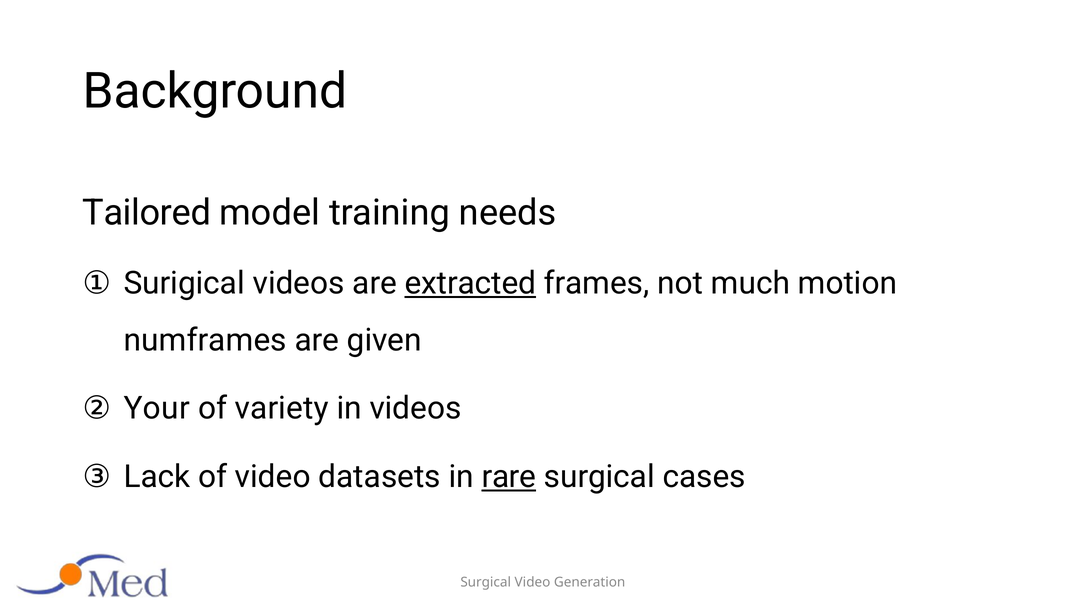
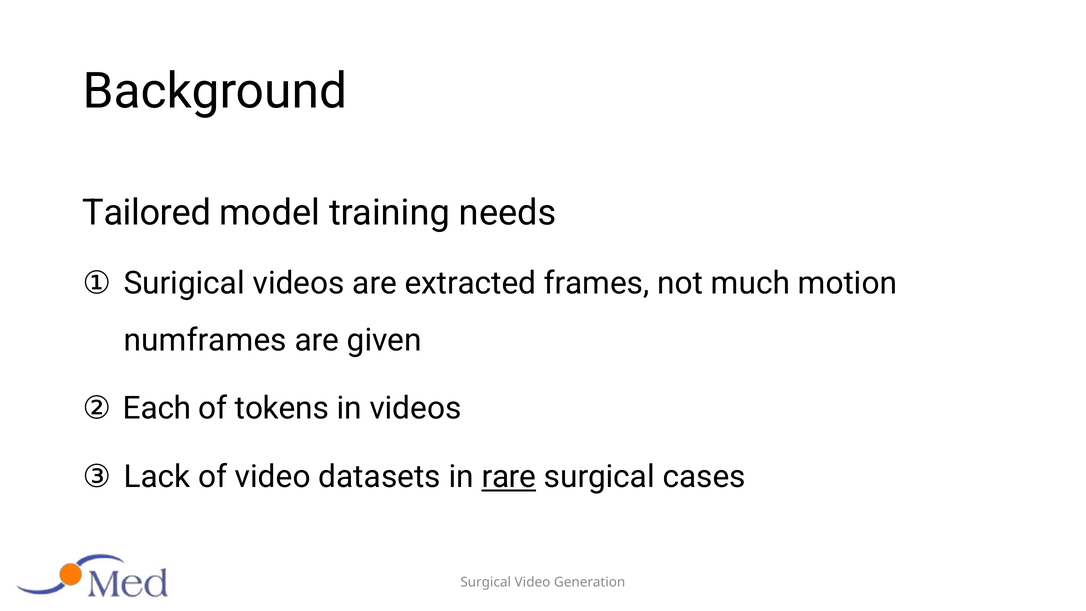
extracted underline: present -> none (470, 283)
Your: Your -> Each (157, 408)
variety: variety -> tokens (282, 408)
